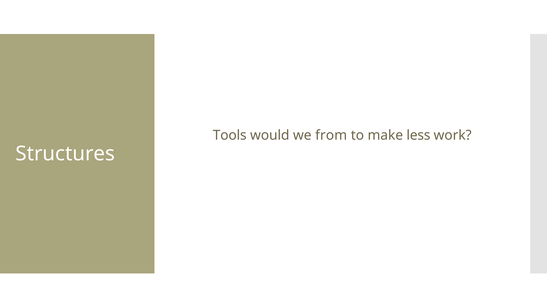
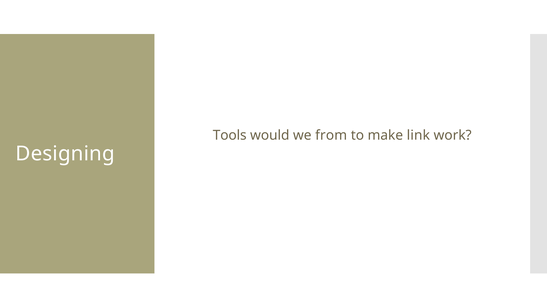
less: less -> link (418, 135)
Structures: Structures -> Designing (65, 154)
